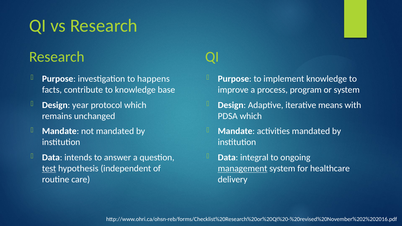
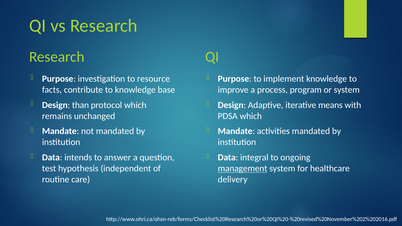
happens: happens -> resource (154, 79)
year: year -> than (80, 105)
test underline: present -> none (49, 169)
